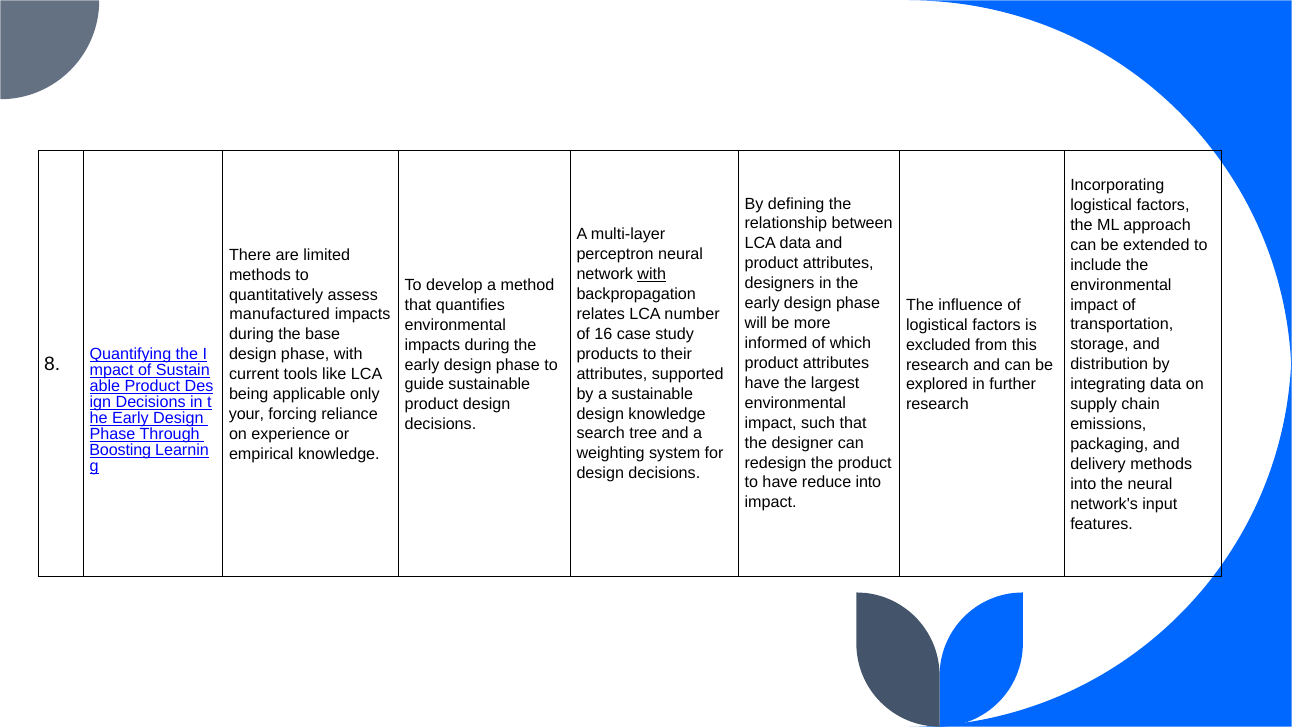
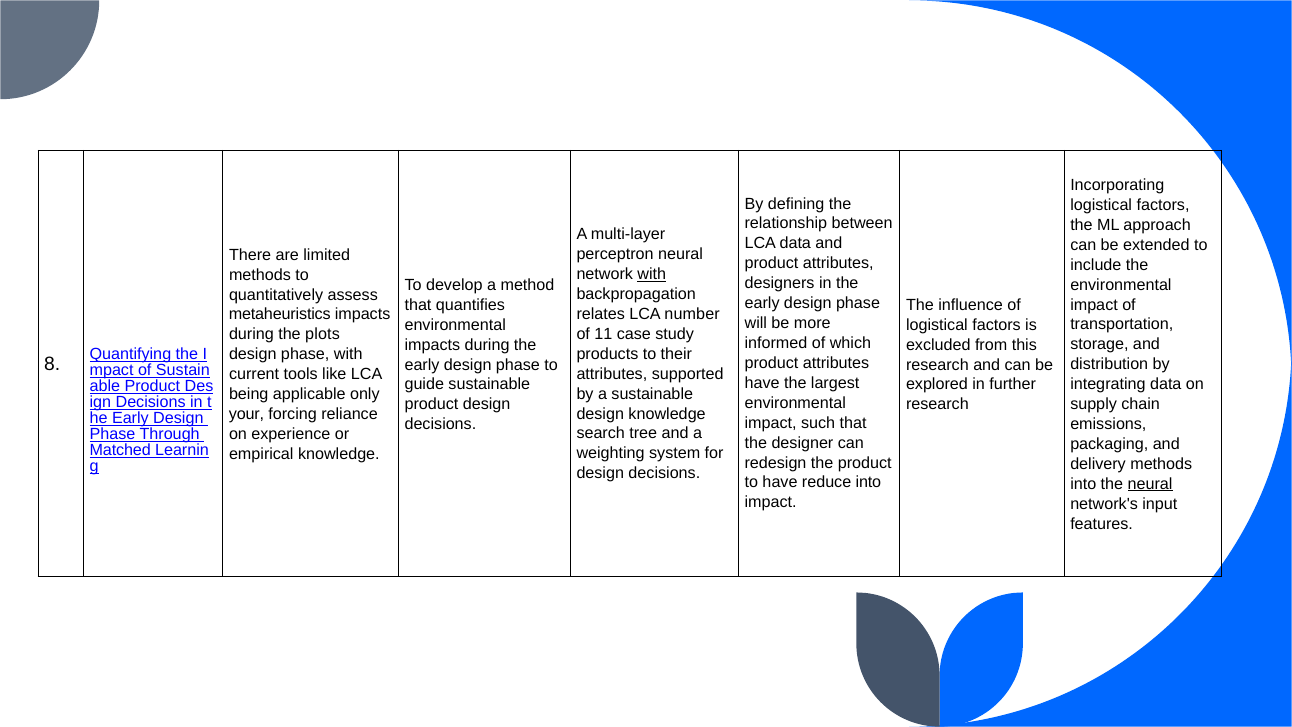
manufactured: manufactured -> metaheuristics (280, 315)
16: 16 -> 11 (603, 334)
base: base -> plots (323, 334)
Boosting: Boosting -> Matched (120, 450)
neural underline: none -> present (1150, 484)
